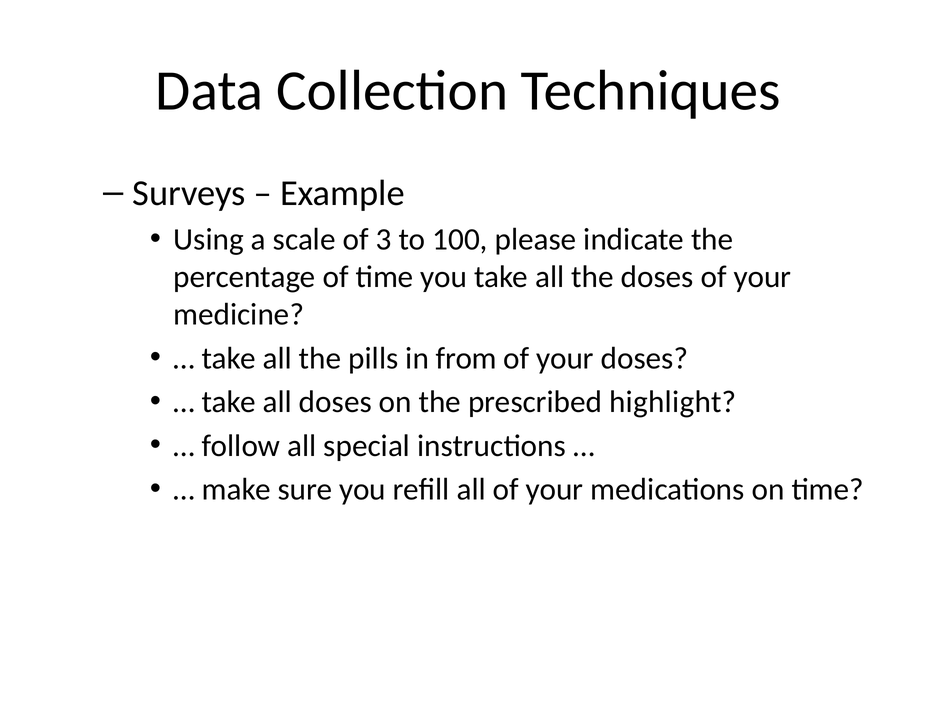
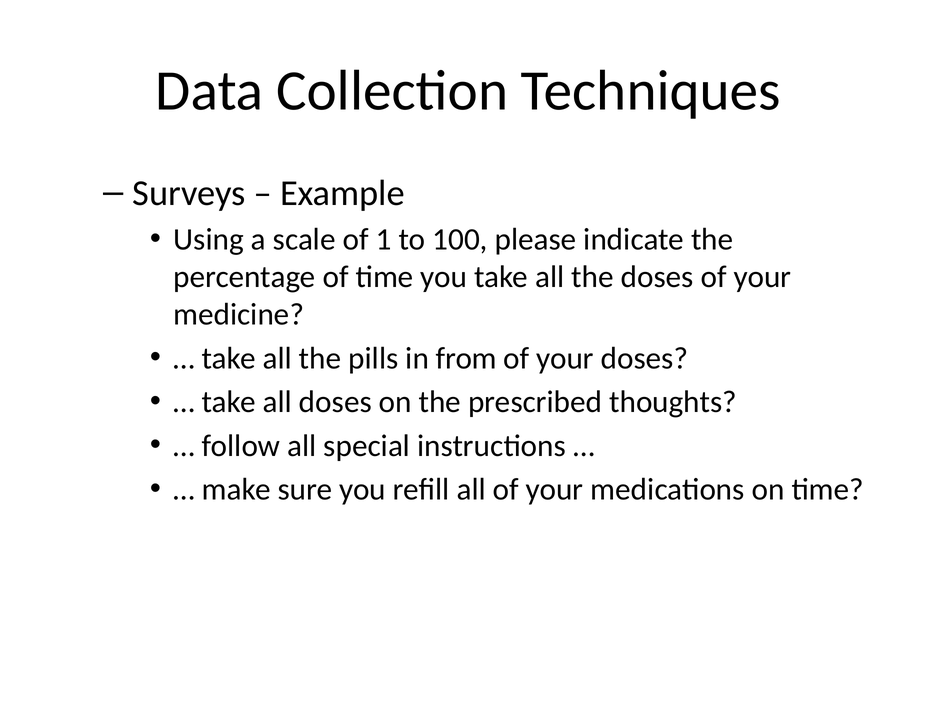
3: 3 -> 1 (384, 240)
highlight: highlight -> thoughts (673, 402)
